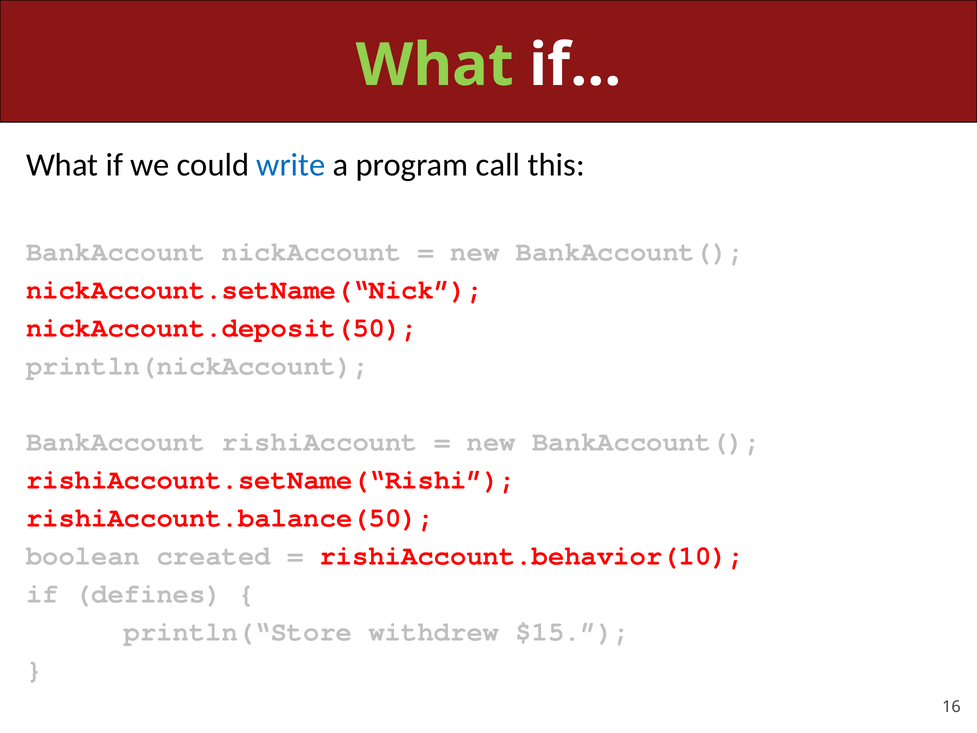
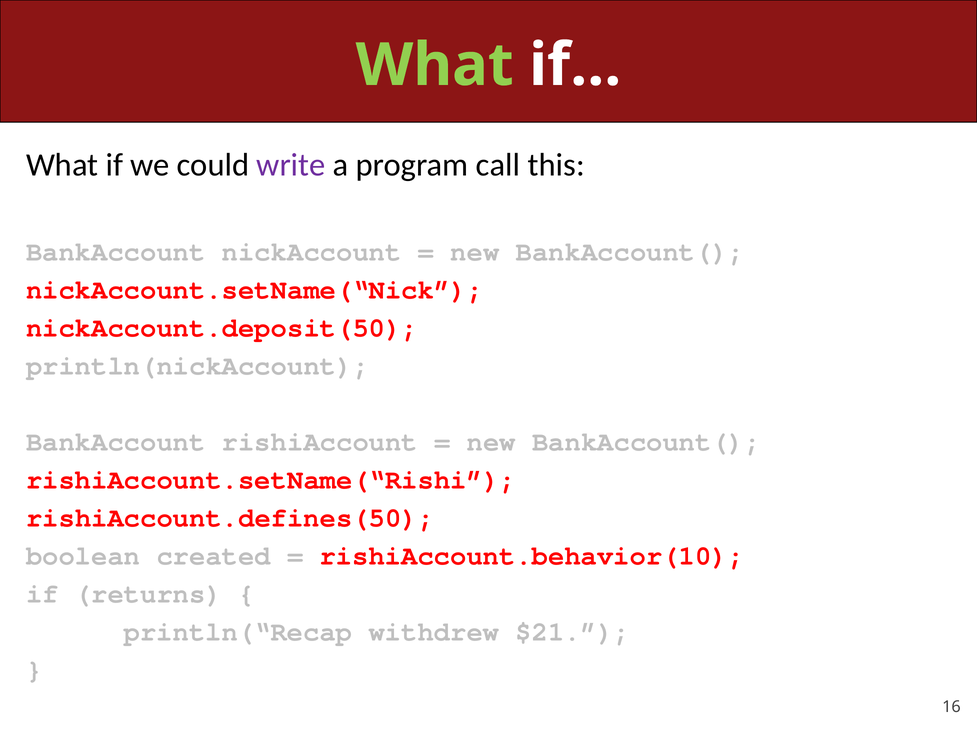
write colour: blue -> purple (291, 165)
rishiAccount.balance(50: rishiAccount.balance(50 -> rishiAccount.defines(50 (230, 518)
defines: defines -> returns (148, 594)
println(“Store: println(“Store -> println(“Recap (238, 632)
$15: $15 -> $21 (573, 632)
